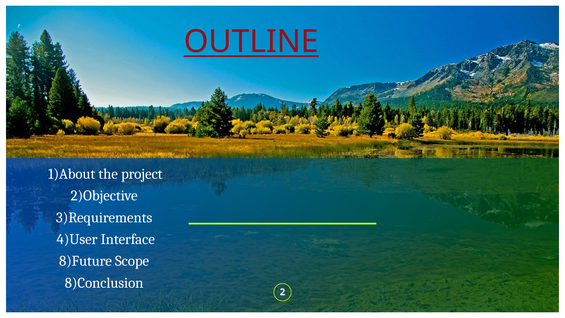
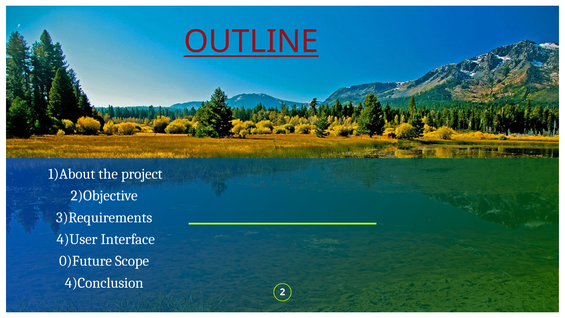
8)Future: 8)Future -> 0)Future (86, 261)
8)Conclusion: 8)Conclusion -> 4)Conclusion (104, 283)
